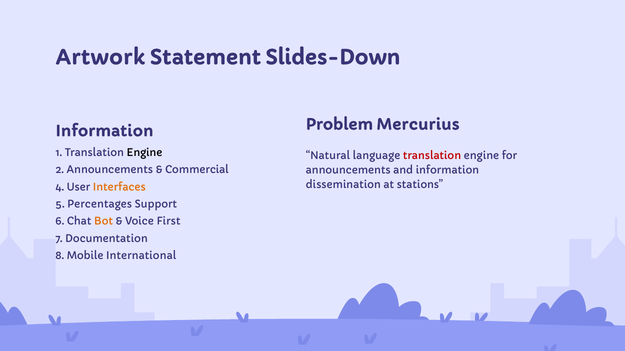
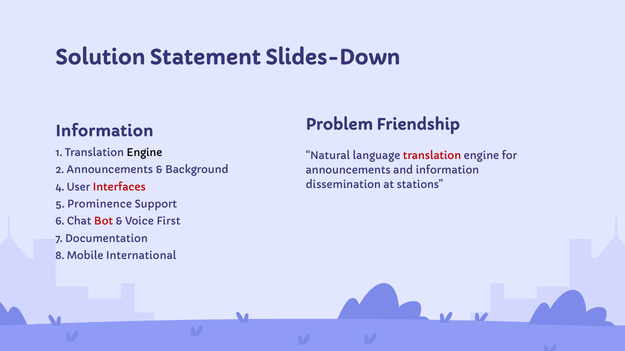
Artwork: Artwork -> Solution (101, 58)
Mercurius: Mercurius -> Friendship (418, 125)
Commercial: Commercial -> Background (197, 170)
Interfaces colour: orange -> red (119, 187)
Percentages: Percentages -> Prominence (100, 205)
Bot colour: orange -> red (103, 222)
